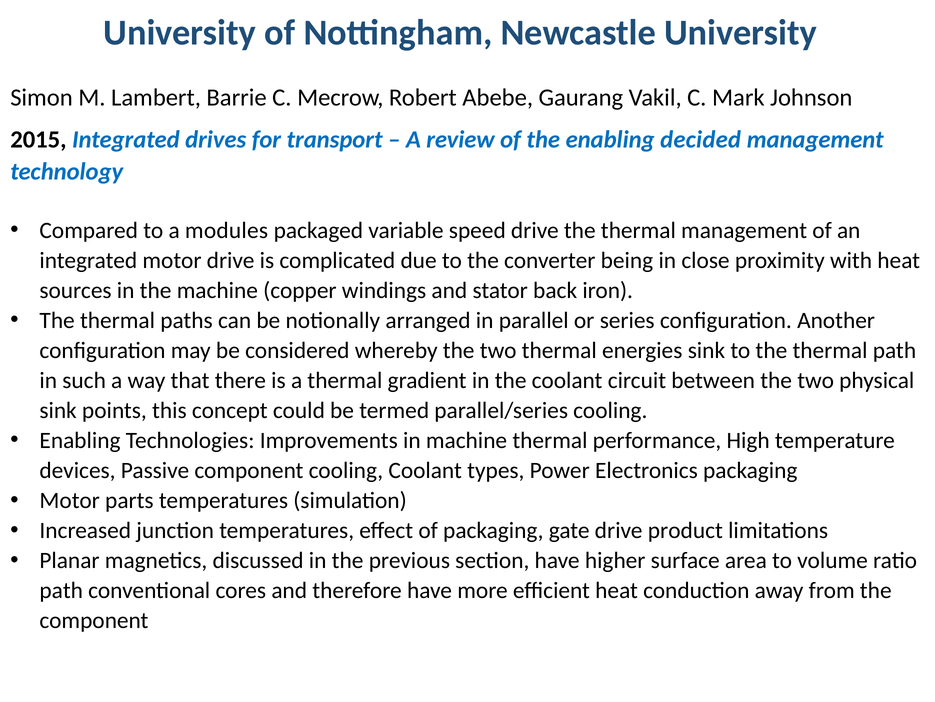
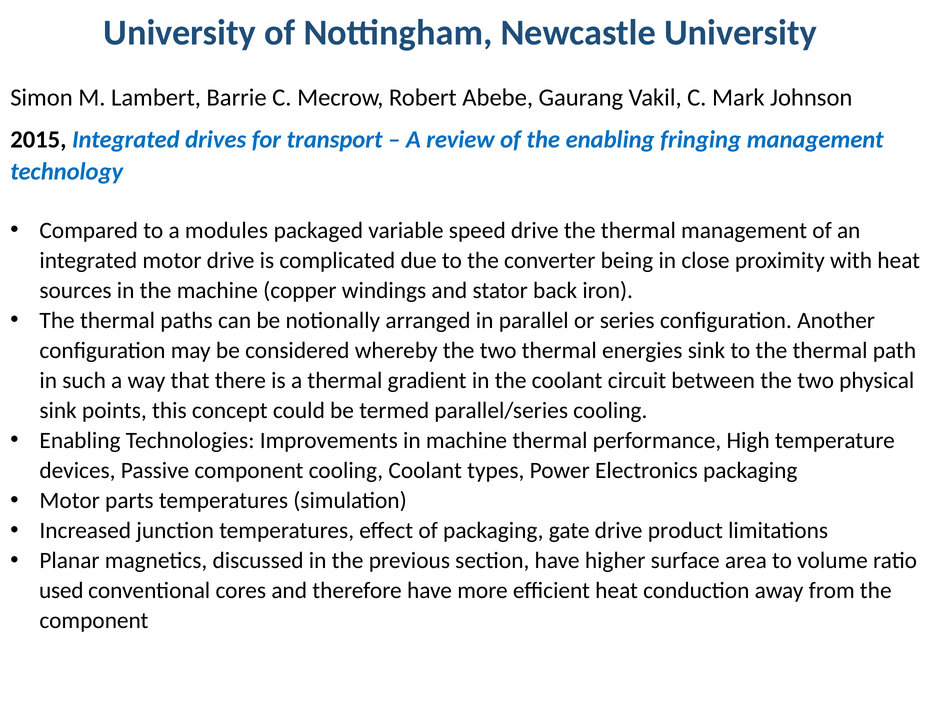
decided: decided -> fringing (701, 140)
path: path -> used (61, 590)
